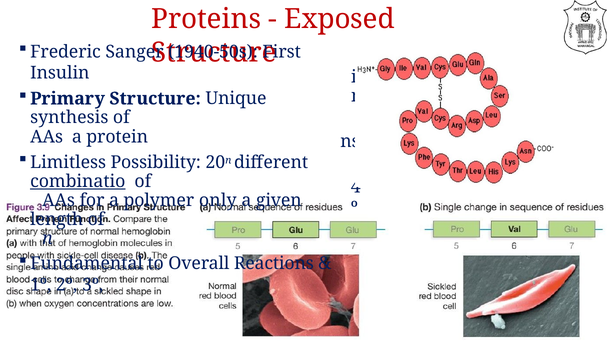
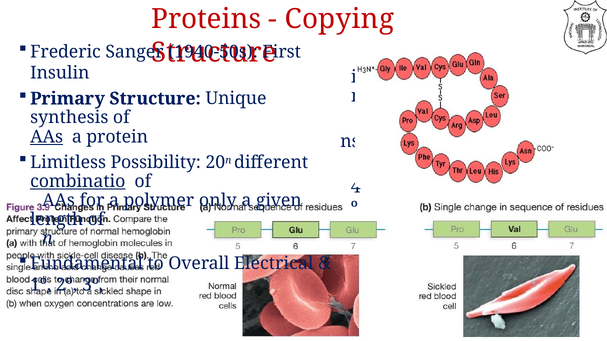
Exposed: Exposed -> Copying (339, 19)
AAs underline: none -> present (47, 137)
Reactions: Reactions -> Electrical (274, 264)
